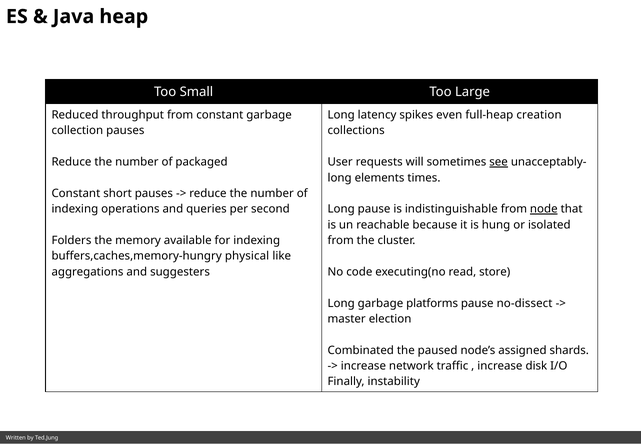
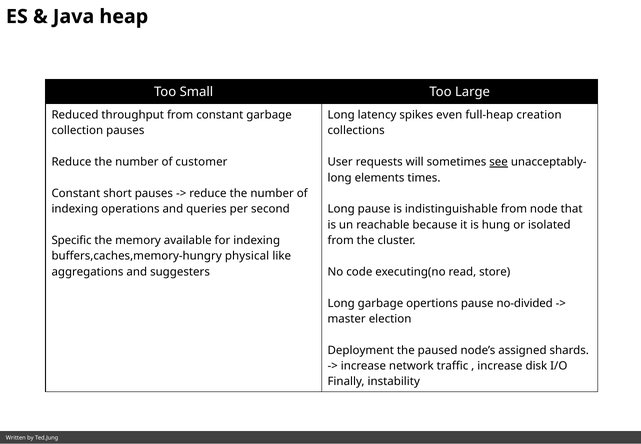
packaged: packaged -> customer (201, 162)
node underline: present -> none (544, 209)
Folders: Folders -> Specific (72, 240)
platforms: platforms -> opertions (432, 303)
no-dissect: no-dissect -> no-divided (525, 303)
Combinated: Combinated -> Deployment (361, 350)
